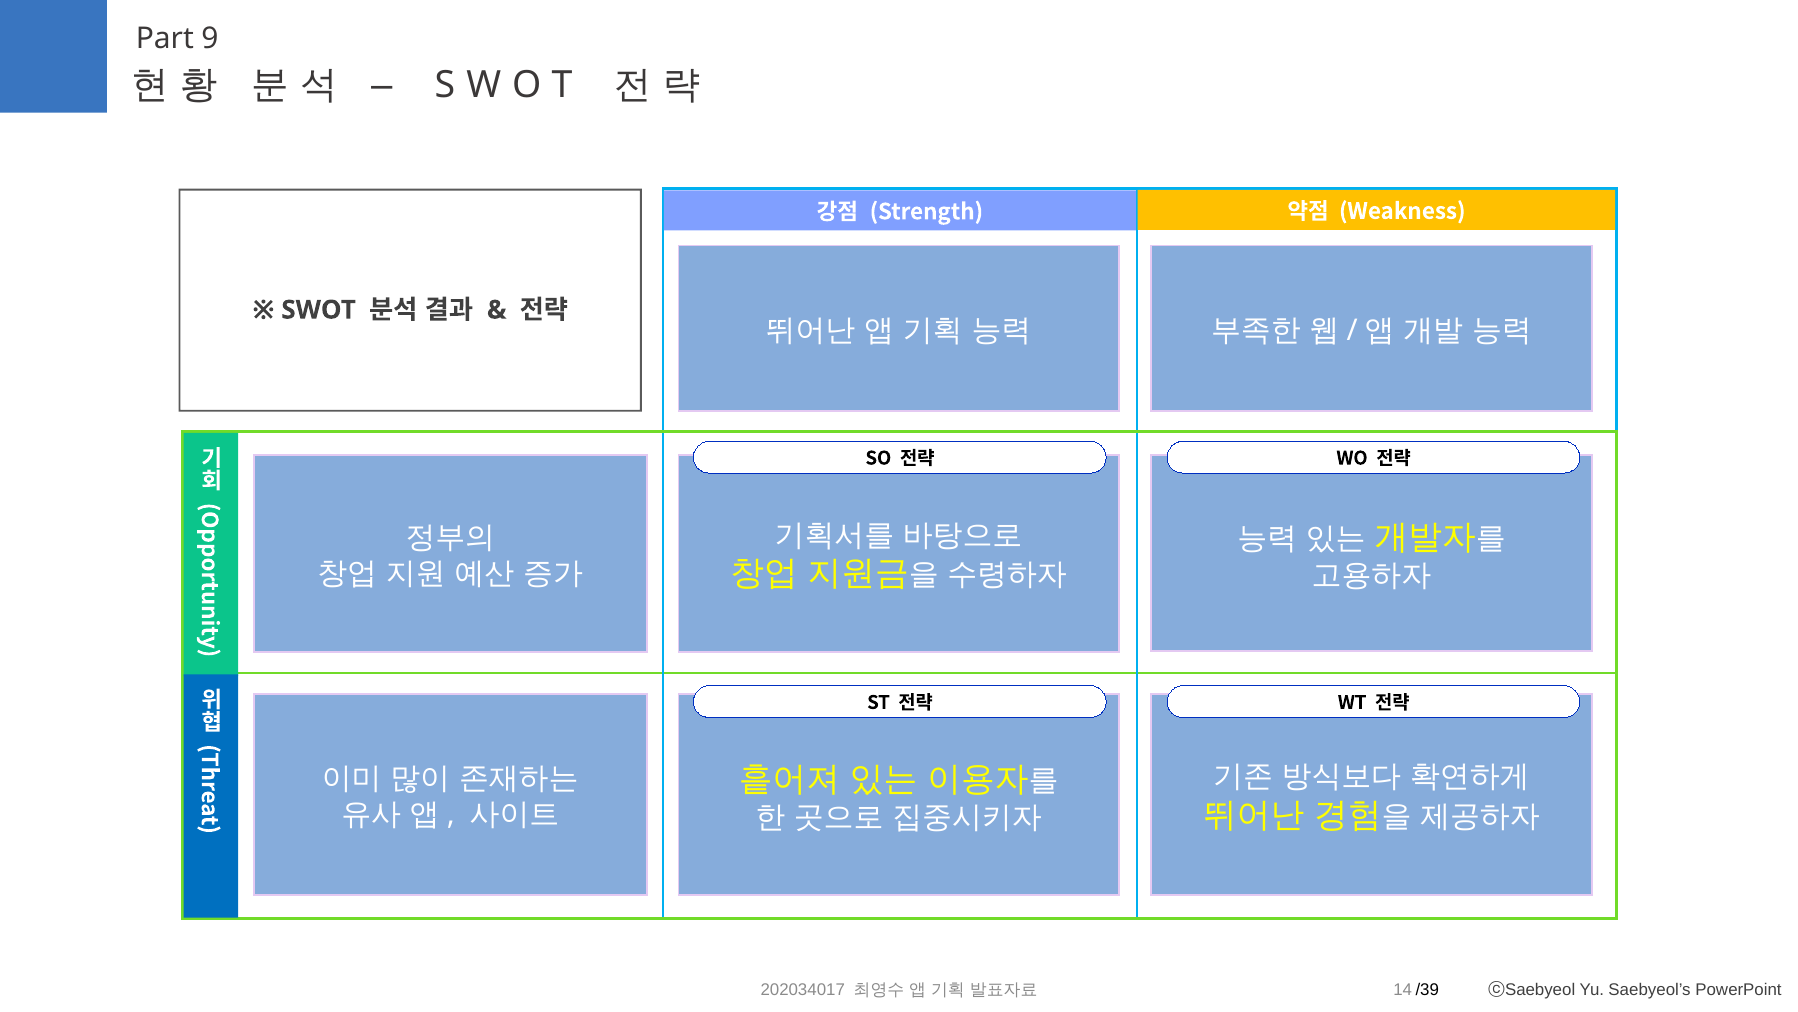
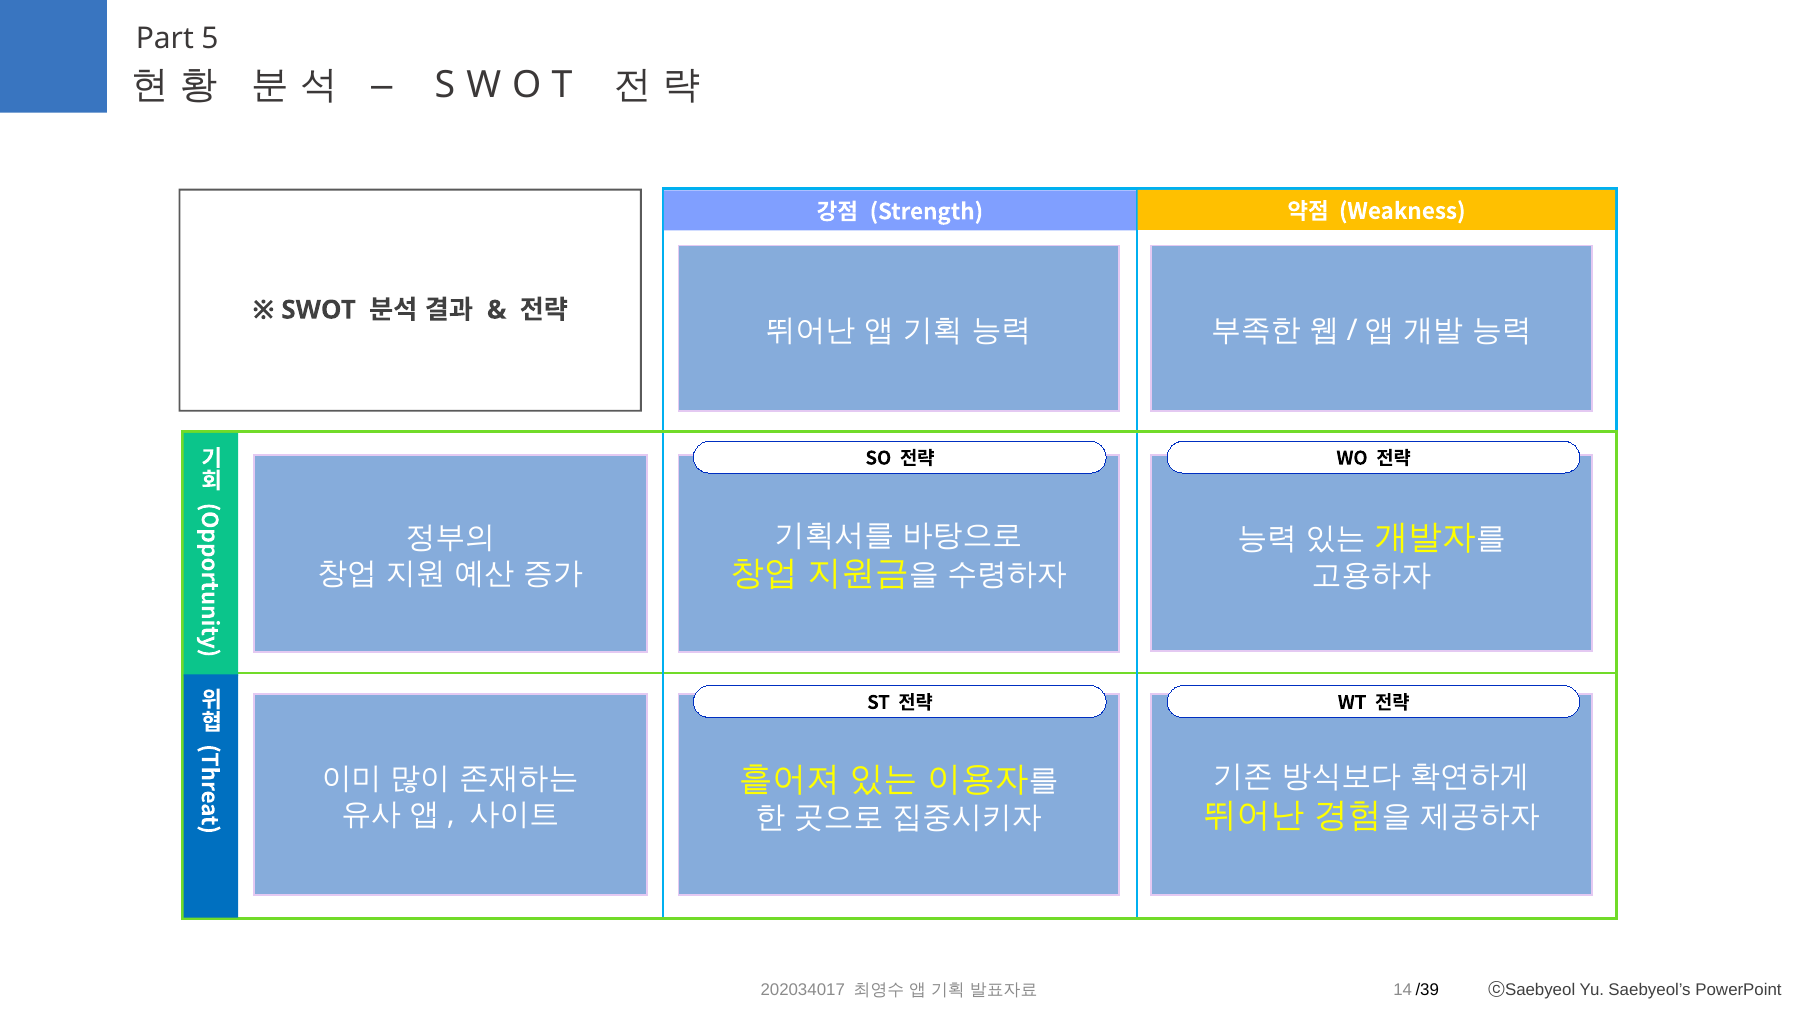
9: 9 -> 5 (210, 38)
